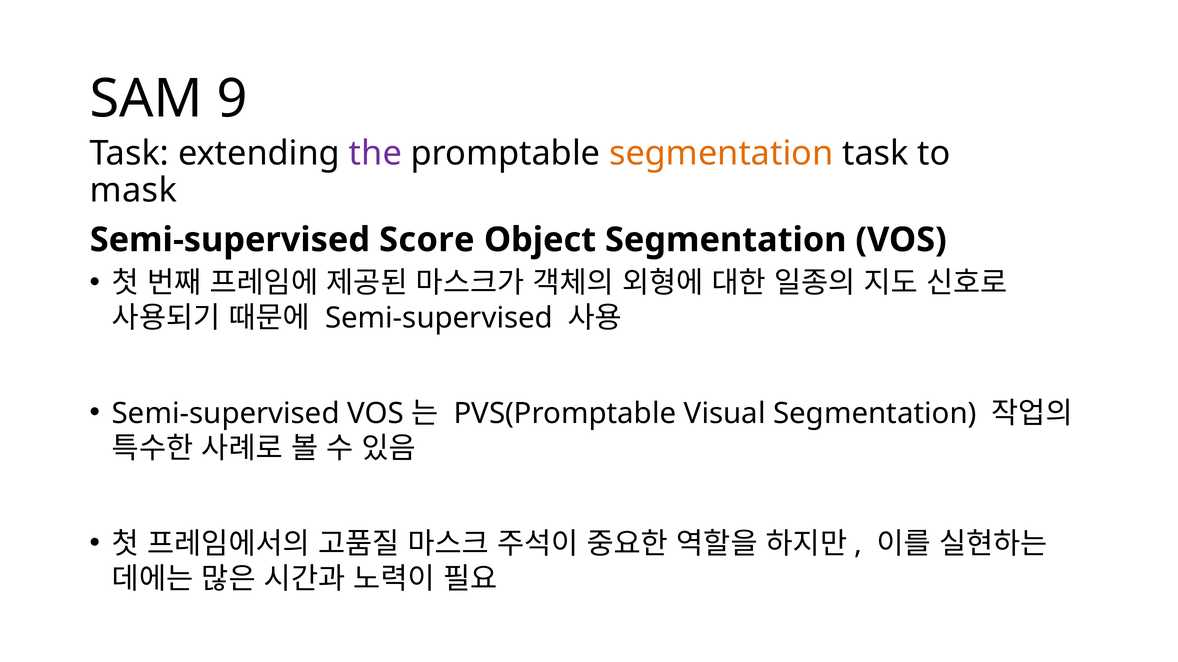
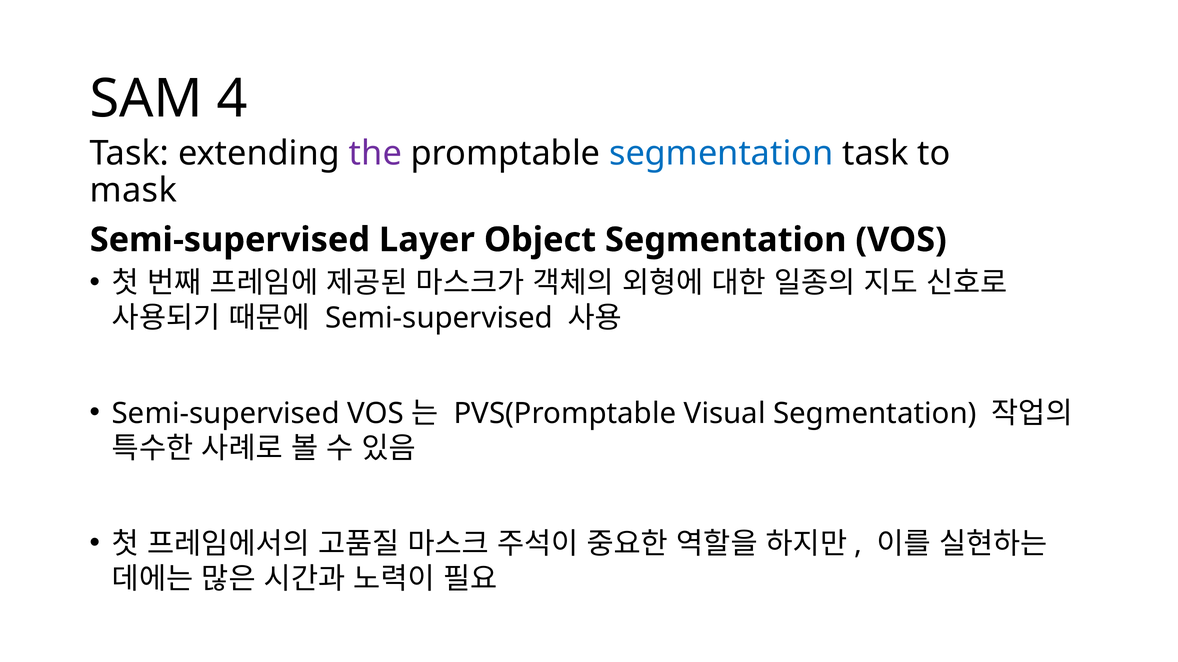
9: 9 -> 4 (232, 99)
segmentation colour: orange -> blue (721, 154)
Score: Score -> Layer (427, 240)
